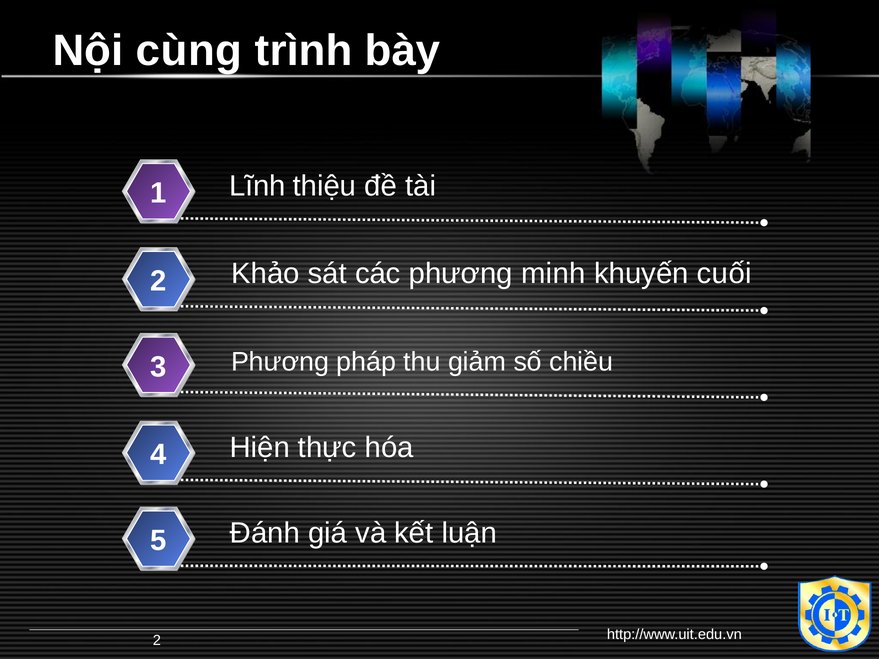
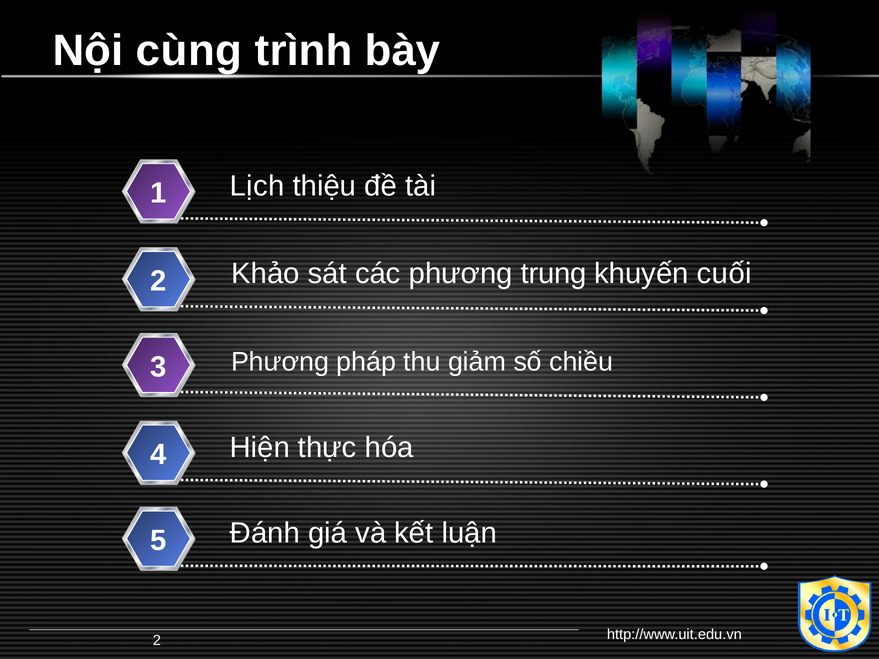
Lĩnh: Lĩnh -> Lịch (257, 186)
minh: minh -> trung (554, 274)
